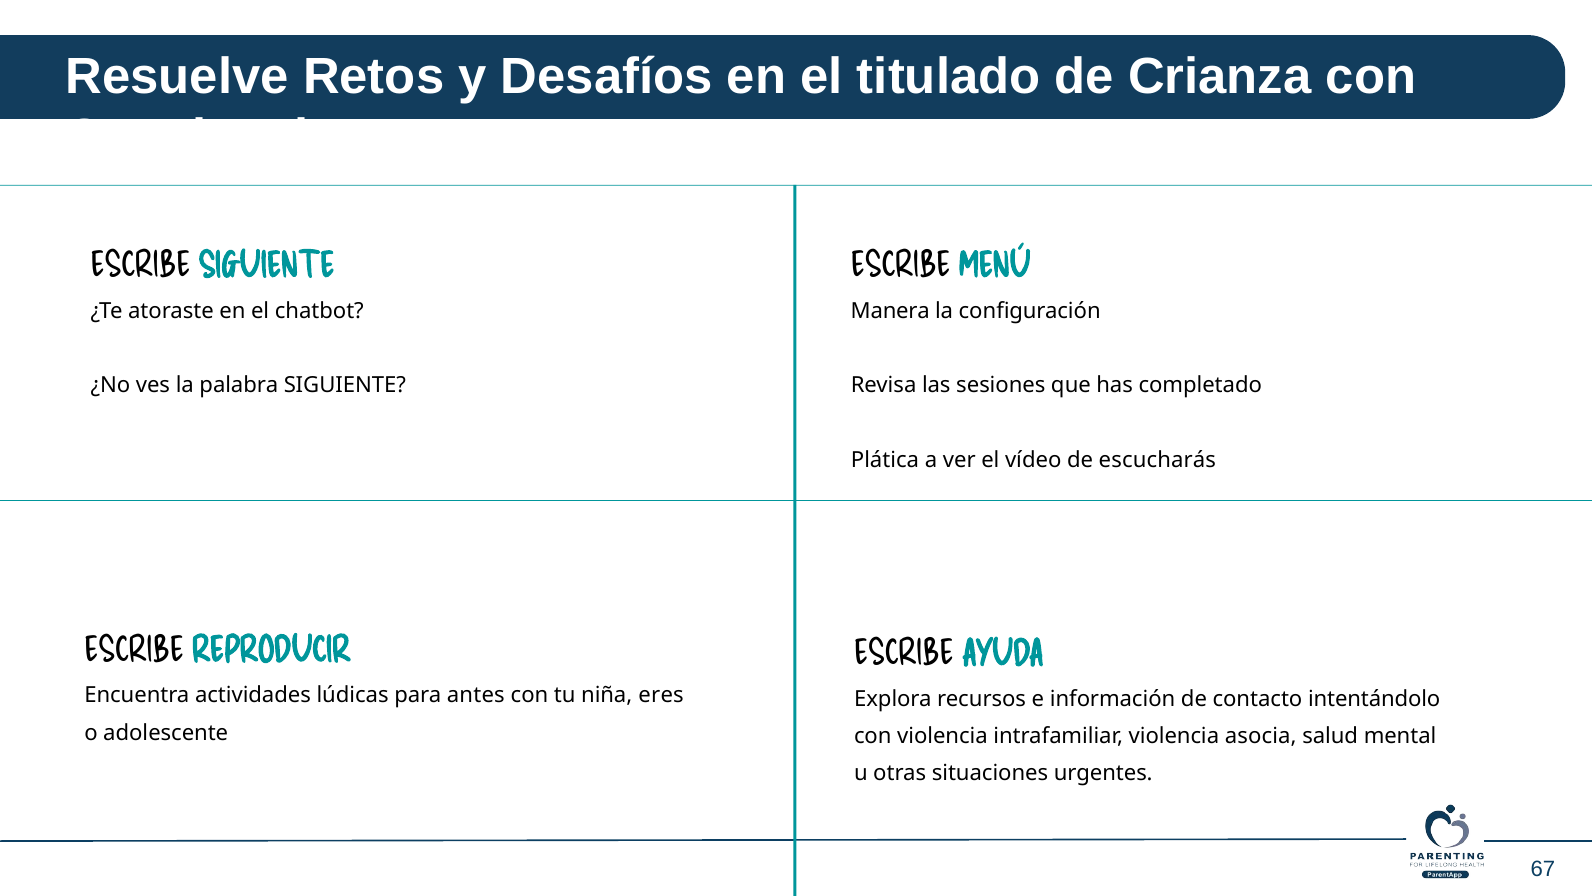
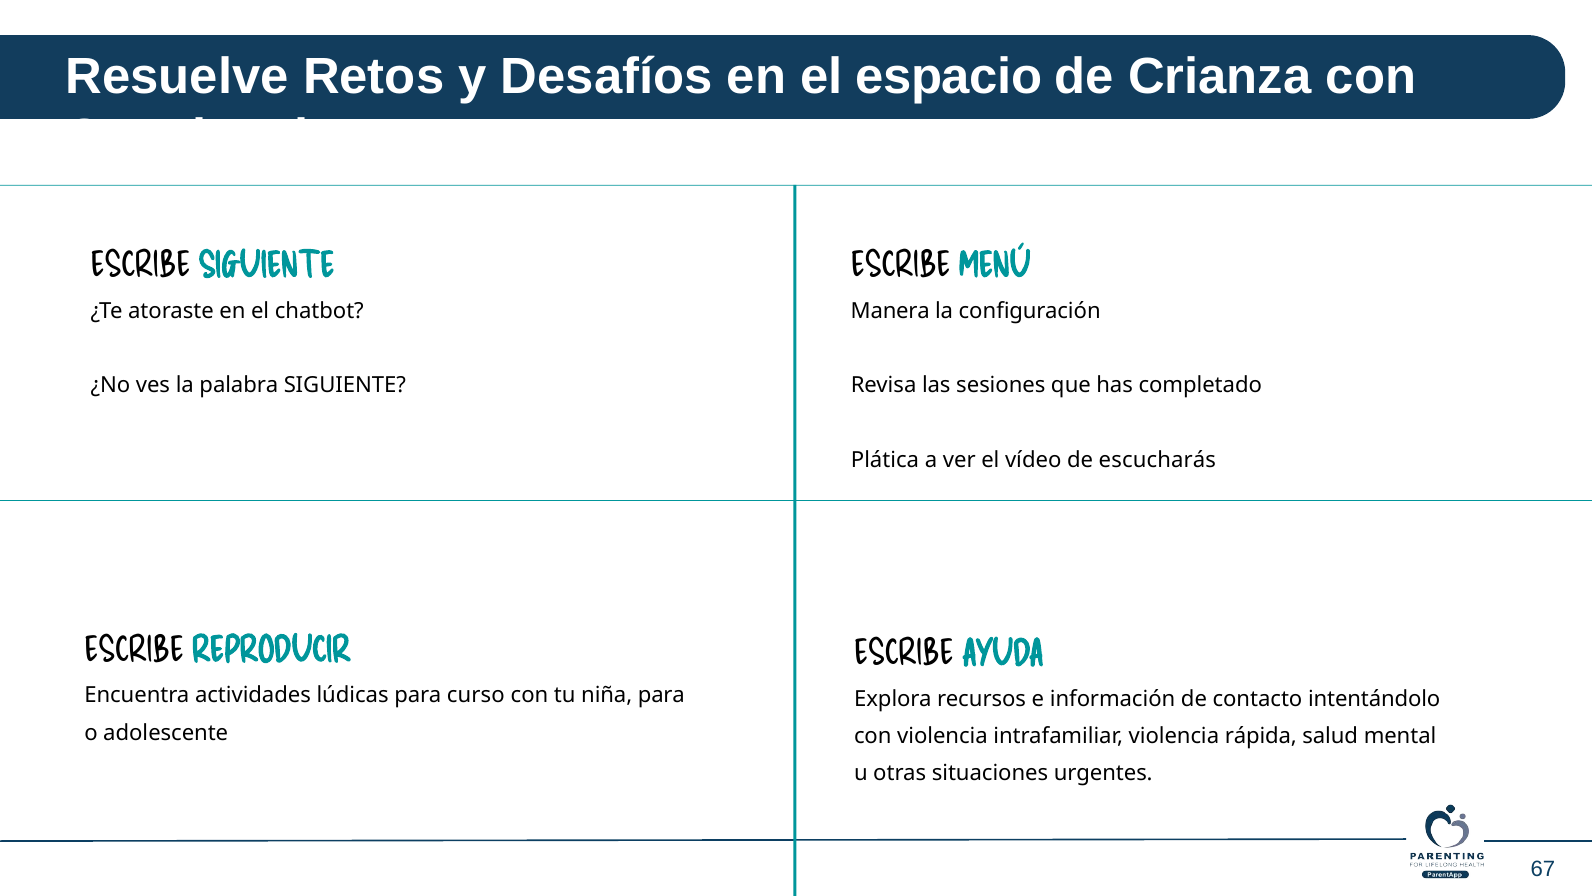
titulado: titulado -> espacio (949, 76)
antes: antes -> curso (476, 695)
niña eres: eres -> para (661, 695)
asocia: asocia -> rápida (1261, 736)
